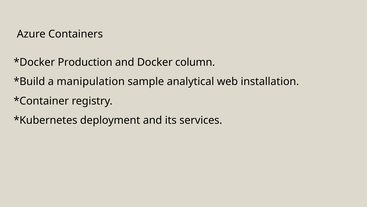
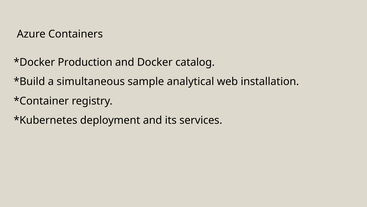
column: column -> catalog (195, 62)
manipulation: manipulation -> simultaneous (91, 81)
